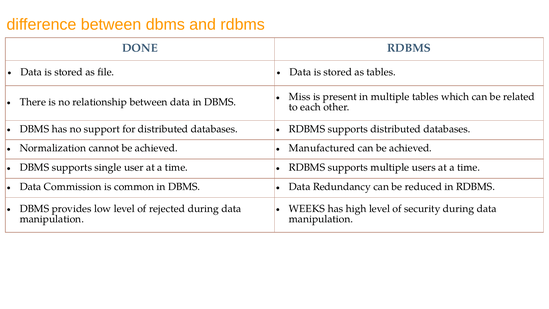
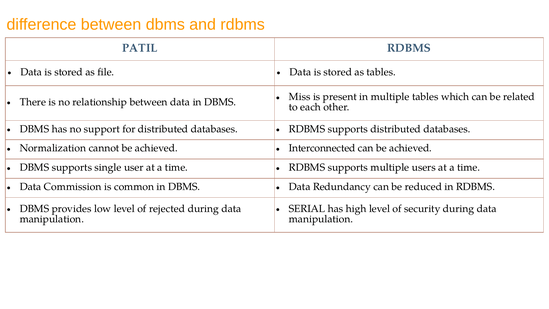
DONE: DONE -> PATIL (140, 48)
Manufactured: Manufactured -> Interconnected (322, 148)
WEEKS: WEEKS -> SERIAL (307, 209)
